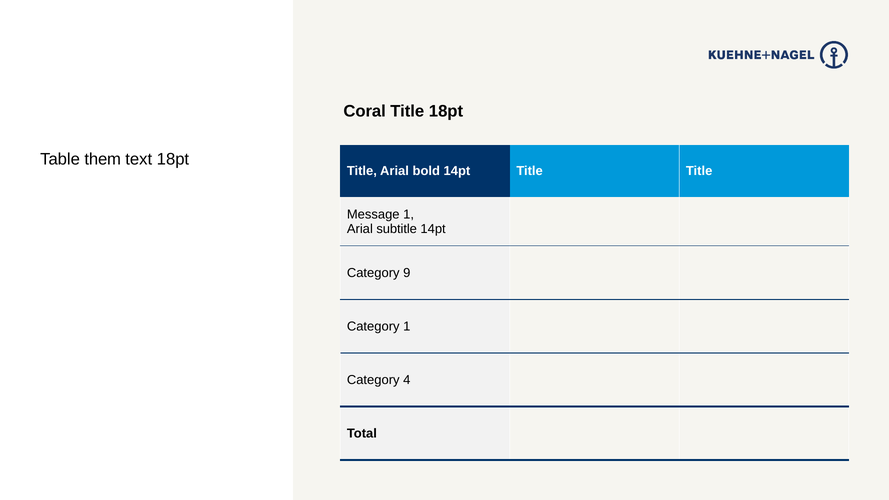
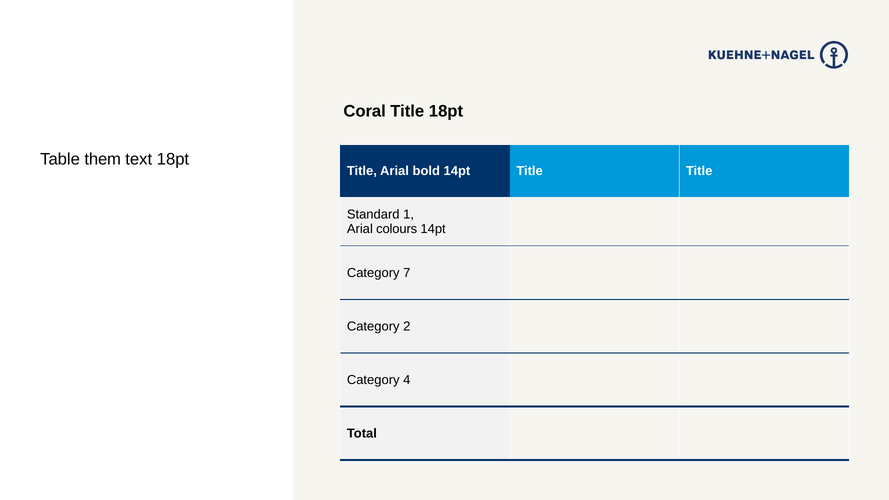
Message: Message -> Standard (373, 214)
subtitle: subtitle -> colours (397, 229)
9: 9 -> 7 (407, 273)
Category 1: 1 -> 2 (407, 326)
